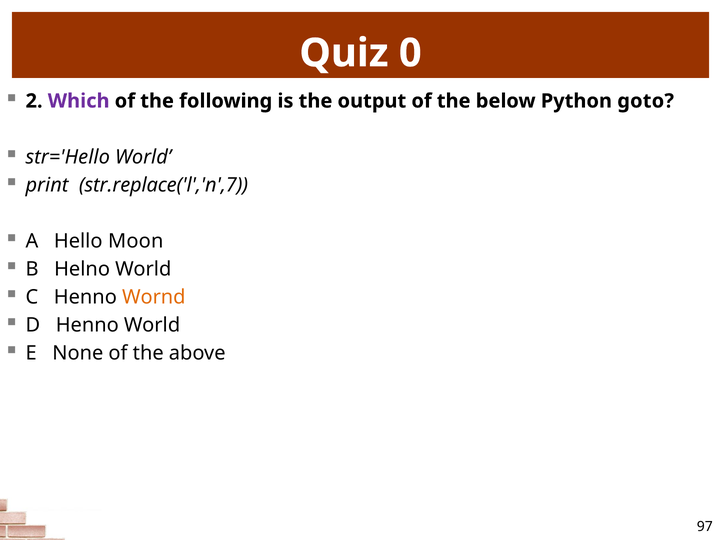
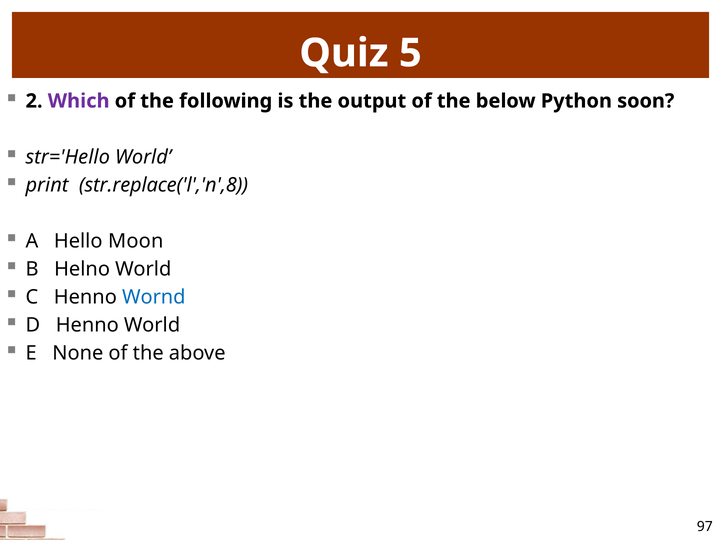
0: 0 -> 5 (410, 53)
goto: goto -> soon (646, 101)
str.replace('l','n',7: str.replace('l','n',7 -> str.replace('l','n',8 (164, 185)
Wornd colour: orange -> blue (154, 297)
